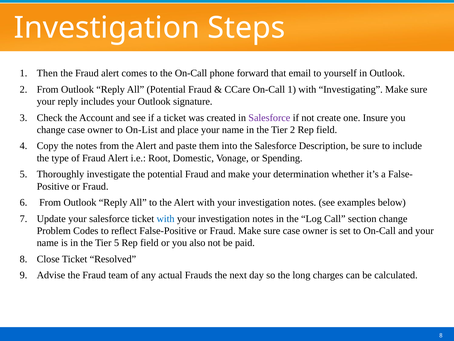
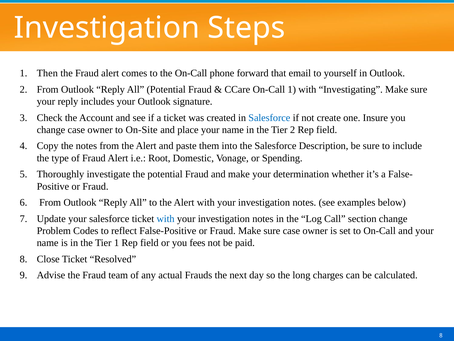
Salesforce colour: purple -> blue (269, 118)
On-List: On-List -> On-Site (142, 130)
Tier 5: 5 -> 1 (117, 243)
also: also -> fees (197, 243)
